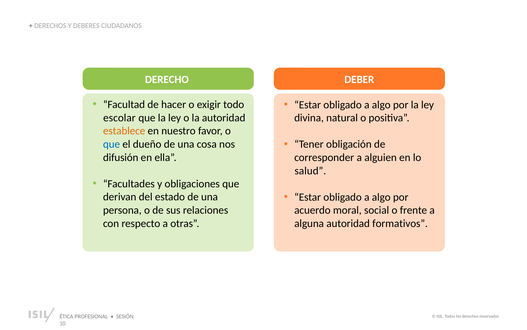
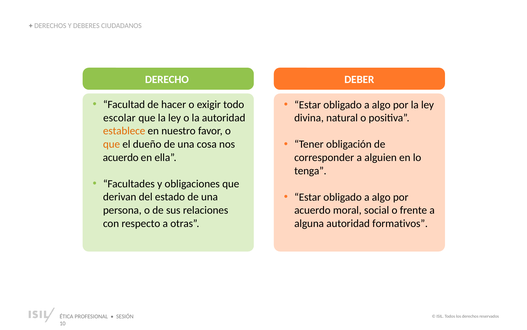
que colour: blue -> orange (111, 144)
difusión: difusión -> acuerdo (121, 157)
salud: salud -> tenga (310, 170)
